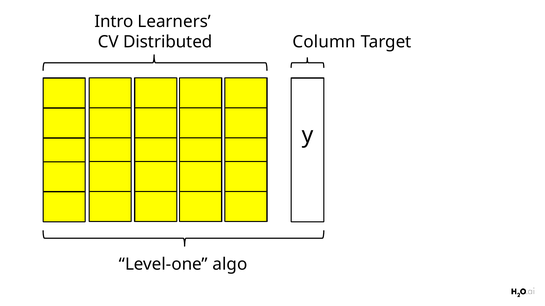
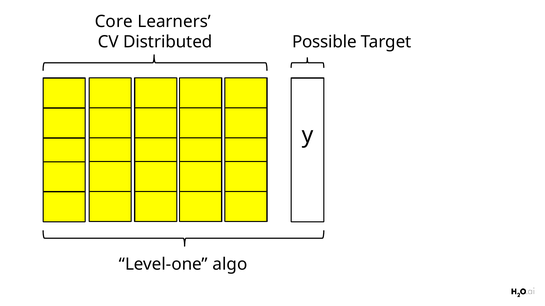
Intro: Intro -> Core (114, 21)
Column: Column -> Possible (324, 42)
